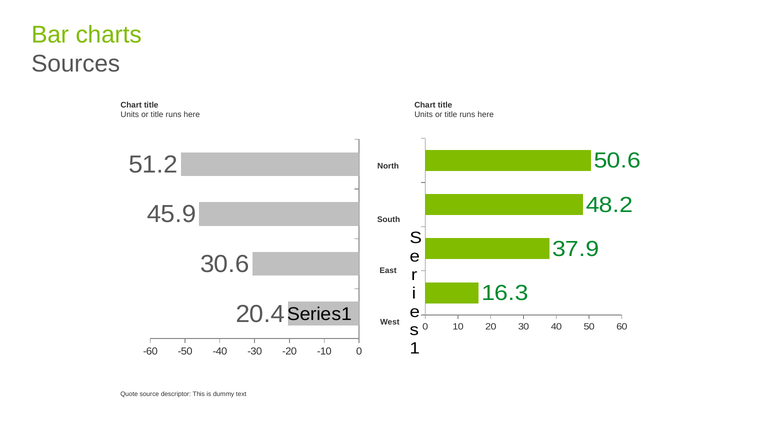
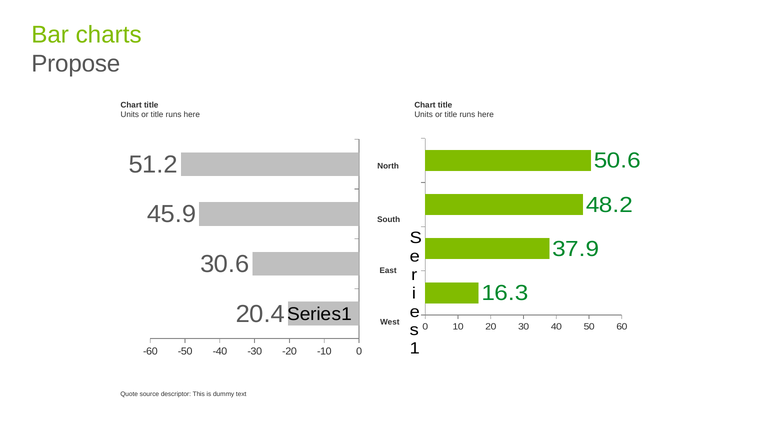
Sources: Sources -> Propose (76, 64)
